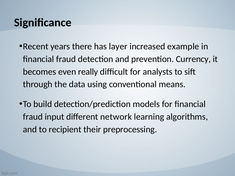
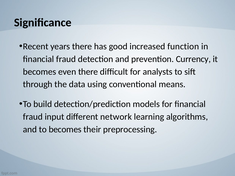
layer: layer -> good (118, 47)
example: example -> function (183, 47)
even really: really -> there (88, 72)
to recipient: recipient -> becomes (65, 130)
